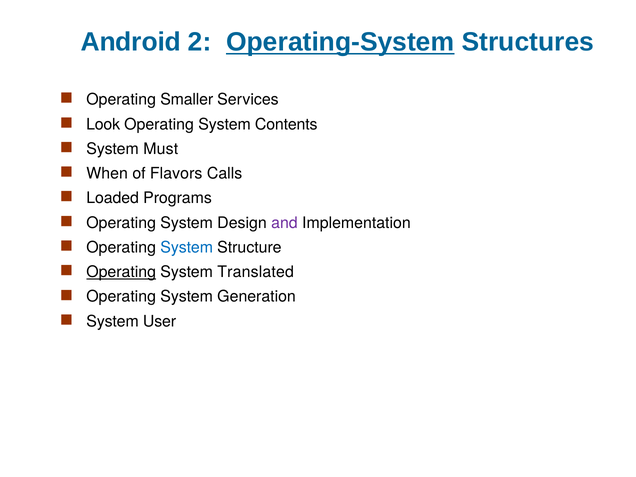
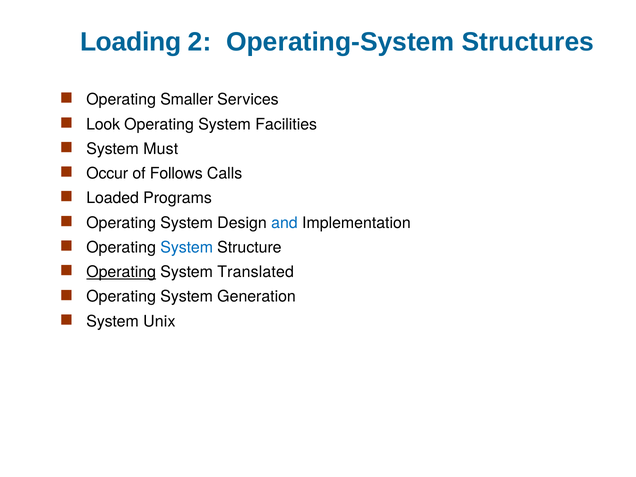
Android: Android -> Loading (131, 42)
Operating-System underline: present -> none (340, 42)
Contents: Contents -> Facilities (286, 124)
When: When -> Occur (107, 174)
Flavors: Flavors -> Follows (176, 174)
and colour: purple -> blue (284, 223)
User: User -> Unix (159, 321)
